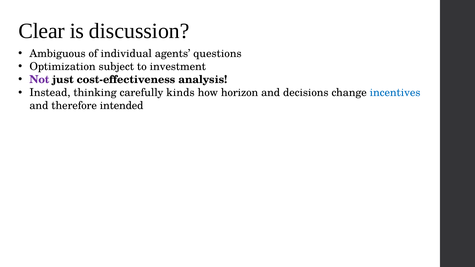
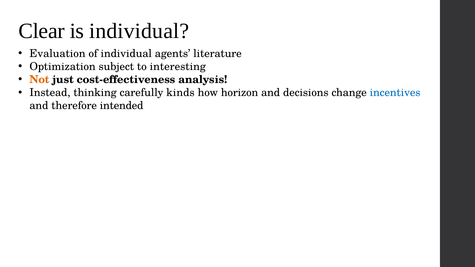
is discussion: discussion -> individual (139, 31)
Ambiguous: Ambiguous -> Evaluation (57, 54)
questions: questions -> literature (217, 54)
investment: investment -> interesting (178, 67)
Not colour: purple -> orange (39, 80)
